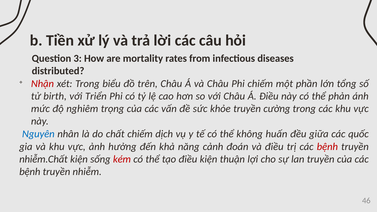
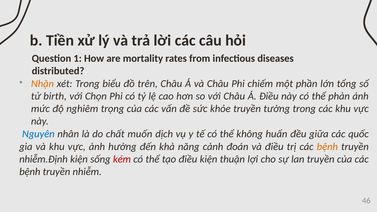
3: 3 -> 1 (78, 58)
Nhận colour: red -> orange (42, 84)
Triển: Triển -> Chọn (96, 96)
cường: cường -> tường (277, 109)
chất chiếm: chiếm -> muốn (140, 134)
bệnh colour: red -> orange (327, 147)
nhiễm.Chất: nhiễm.Chất -> nhiễm.Định (43, 159)
